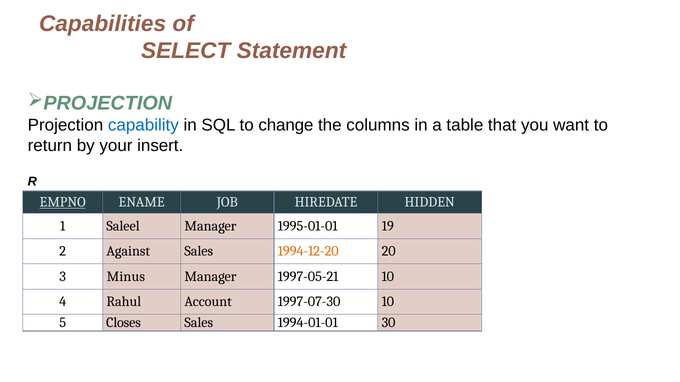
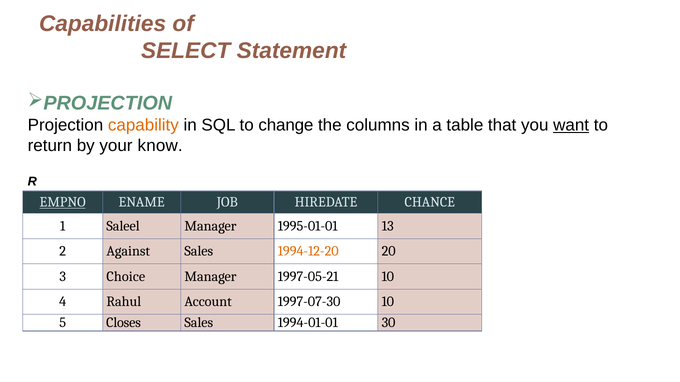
capability colour: blue -> orange (143, 125)
want underline: none -> present (571, 125)
insert: insert -> know (160, 146)
HIDDEN: HIDDEN -> CHANCE (430, 202)
19: 19 -> 13 (388, 226)
Minus: Minus -> Choice (126, 277)
